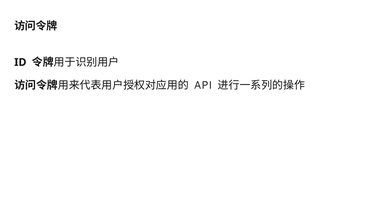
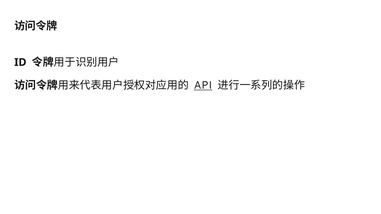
API underline: none -> present (203, 85)
